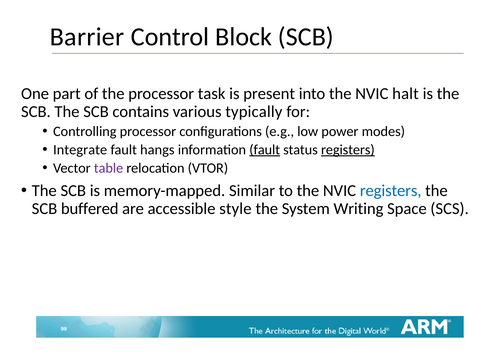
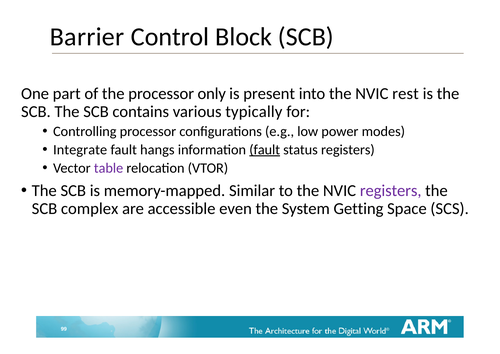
task: task -> only (212, 93)
halt: halt -> rest (405, 93)
registers underline: present -> none (348, 149)
registers colour: blue -> purple (391, 190)
buffered: buffered -> complex (90, 208)
style: style -> even (236, 208)
Writing: Writing -> Getting (358, 208)
